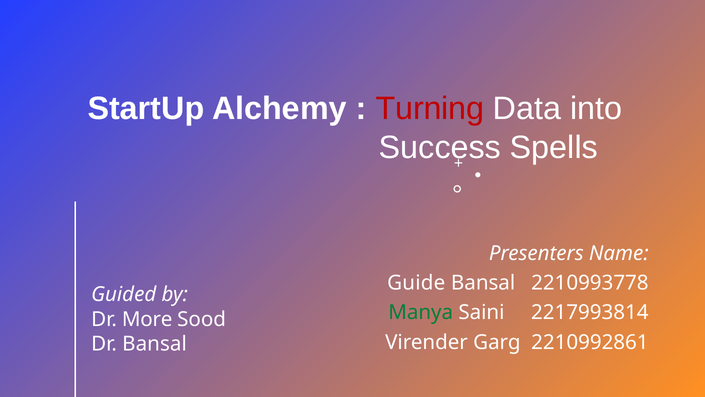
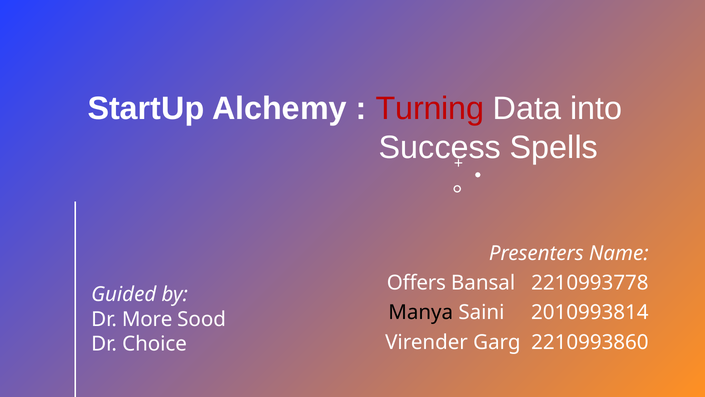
Guide: Guide -> Offers (416, 283)
Manya colour: green -> black (421, 312)
2217993814: 2217993814 -> 2010993814 (590, 312)
2210992861: 2210992861 -> 2210993860 (590, 342)
Dr Bansal: Bansal -> Choice (155, 344)
